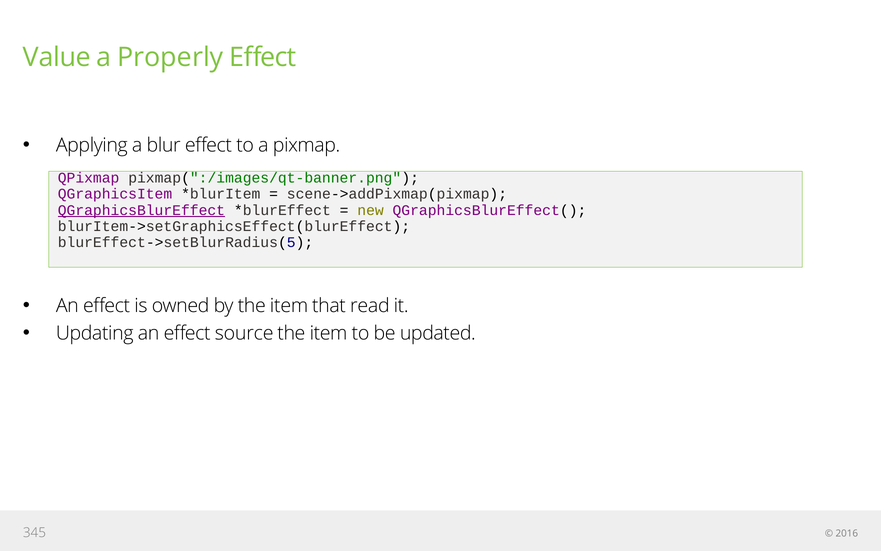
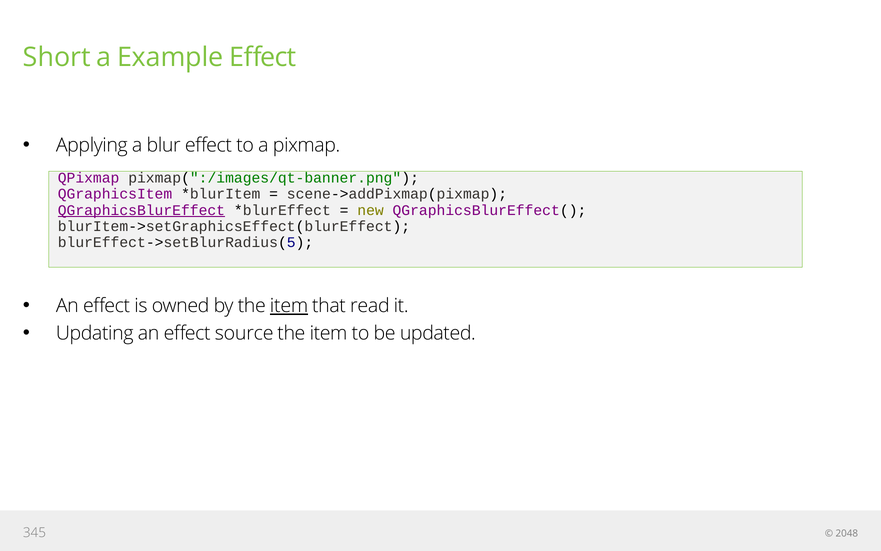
Value: Value -> Short (57, 57)
Properly: Properly -> Example (170, 57)
item underline: none -> present (289, 306)
2016: 2016 -> 2048 (847, 533)
